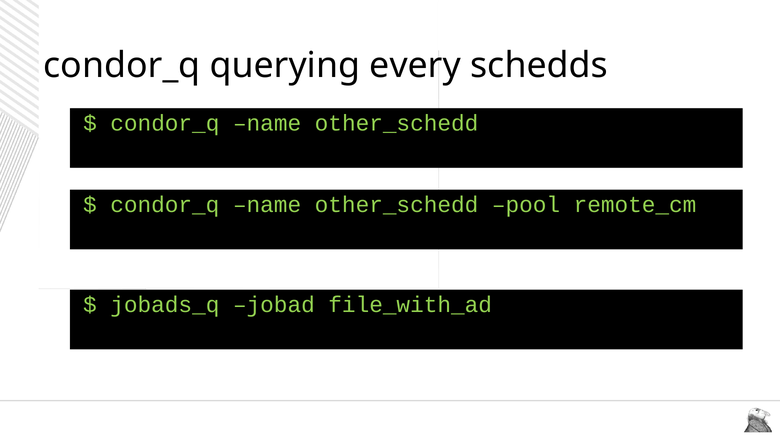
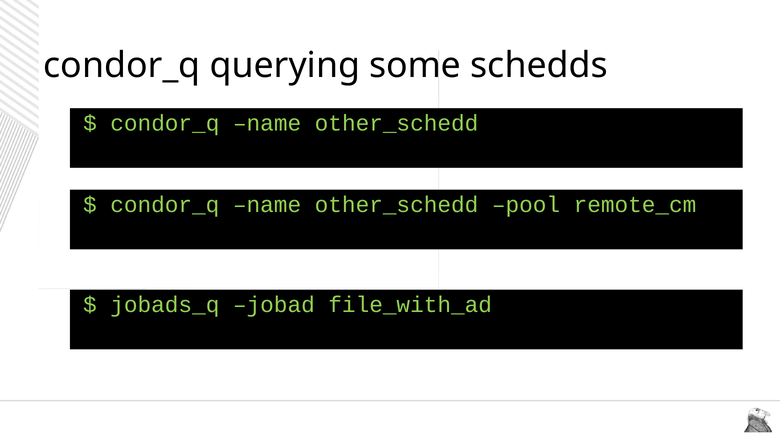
every: every -> some (415, 66)
